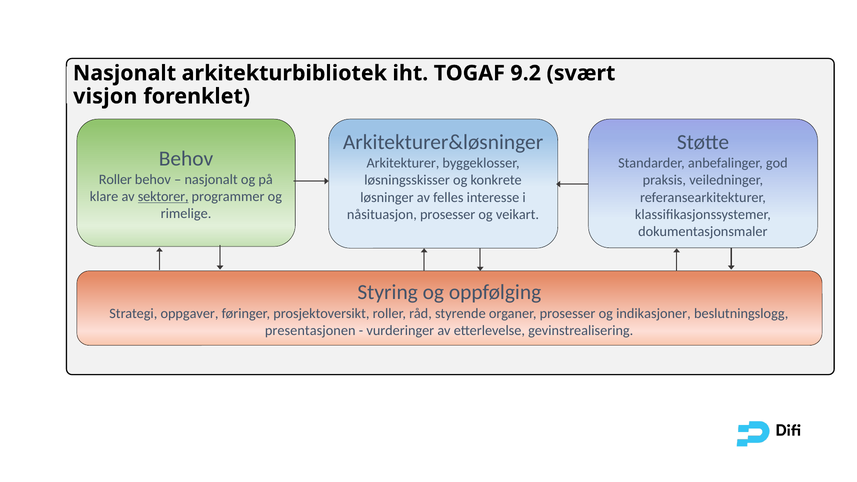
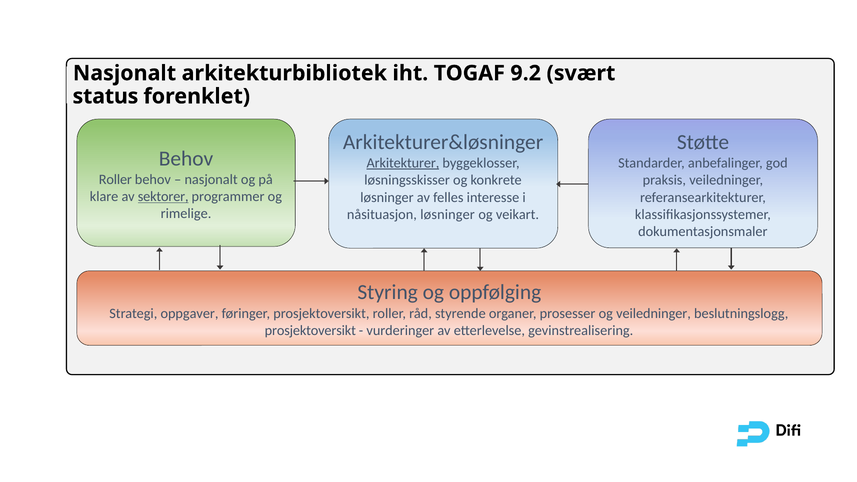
visjon: visjon -> status (105, 96)
Arkitekturer underline: none -> present (403, 163)
nåsituasjon prosesser: prosesser -> løsninger (448, 215)
og indikasjoner: indikasjoner -> veiledninger (653, 313)
presentasjonen: presentasjonen -> prosjektoversikt (310, 331)
